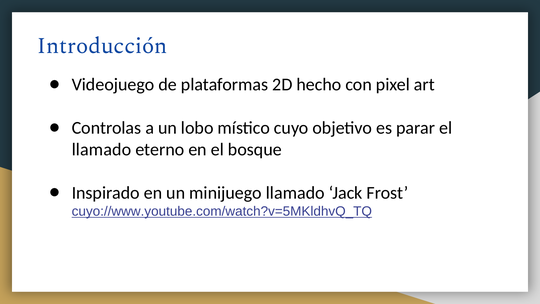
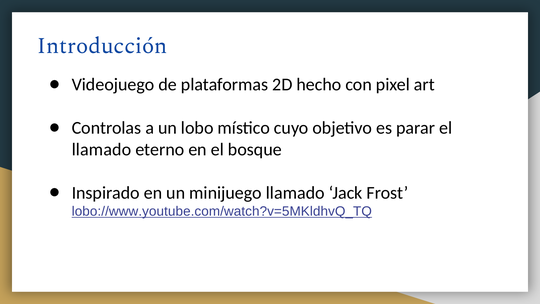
cuyo://www.youtube.com/watch?v=5MKldhvQ_TQ: cuyo://www.youtube.com/watch?v=5MKldhvQ_TQ -> lobo://www.youtube.com/watch?v=5MKldhvQ_TQ (222, 211)
